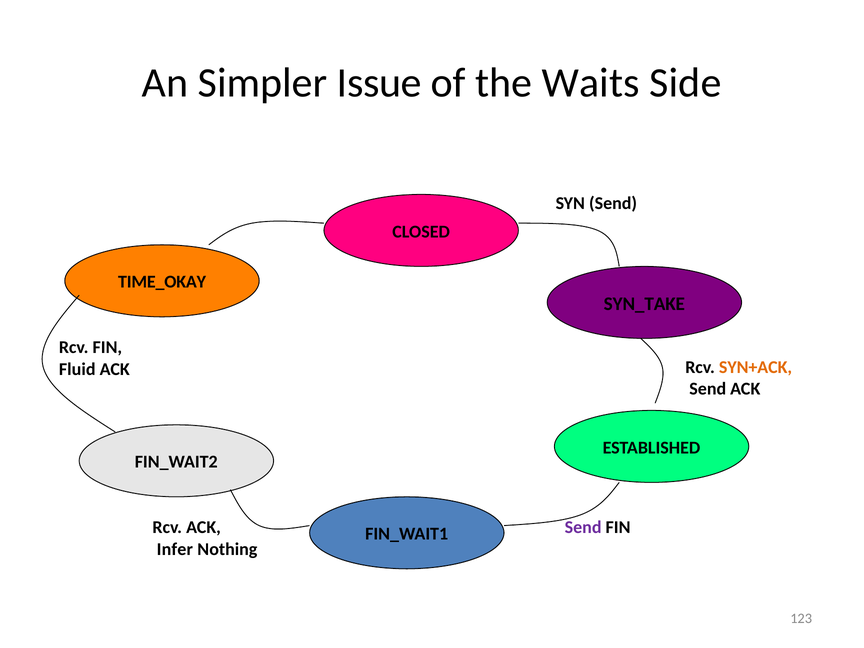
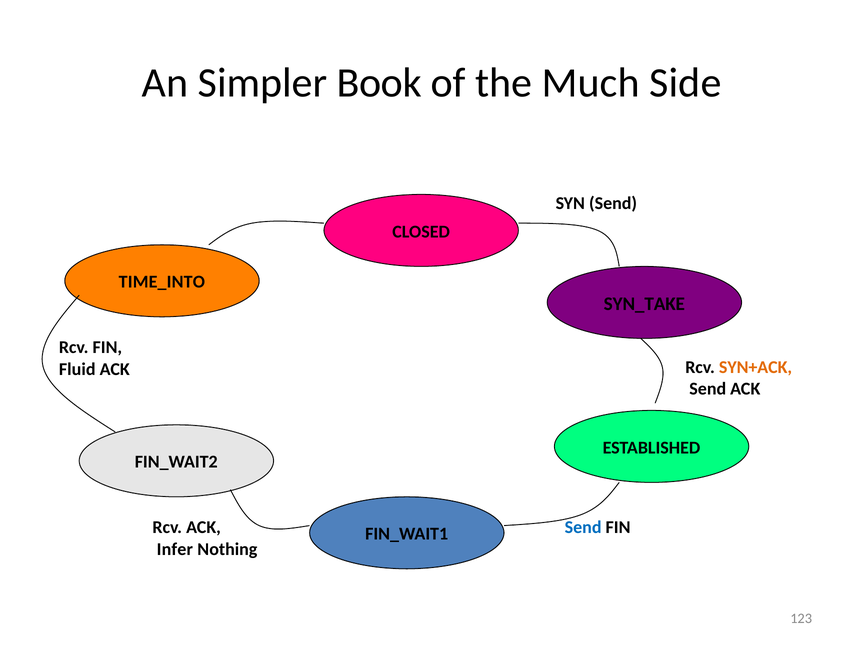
Issue: Issue -> Book (379, 83)
Waits: Waits -> Much (591, 83)
TIME_OKAY: TIME_OKAY -> TIME_INTO (162, 282)
Send colour: purple -> blue (583, 527)
